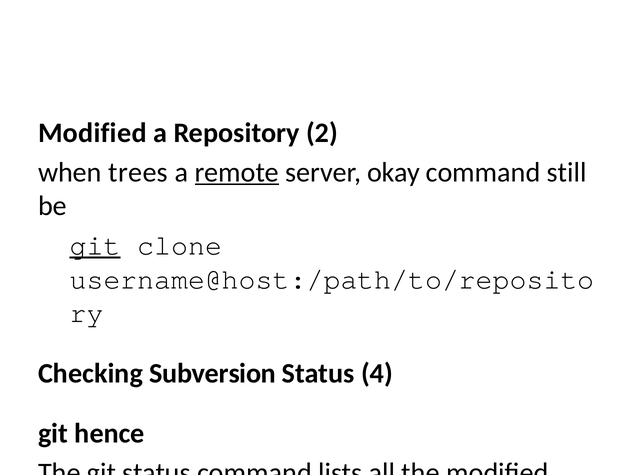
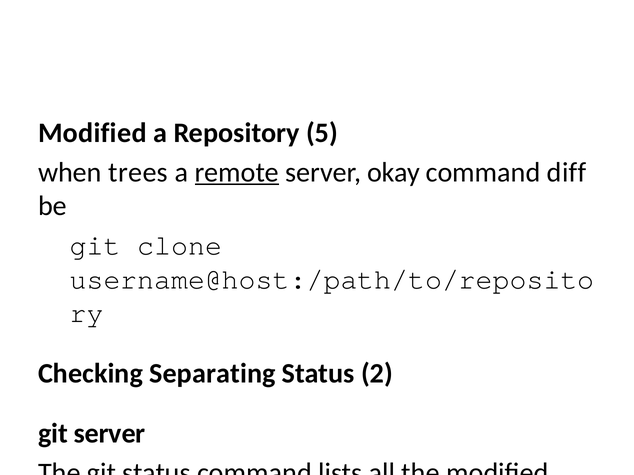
2: 2 -> 5 (322, 133)
still: still -> diff (567, 172)
git underline: present -> none (95, 246)
Subversion: Subversion -> Separating (212, 374)
4: 4 -> 2 (377, 374)
git hence: hence -> server (110, 434)
